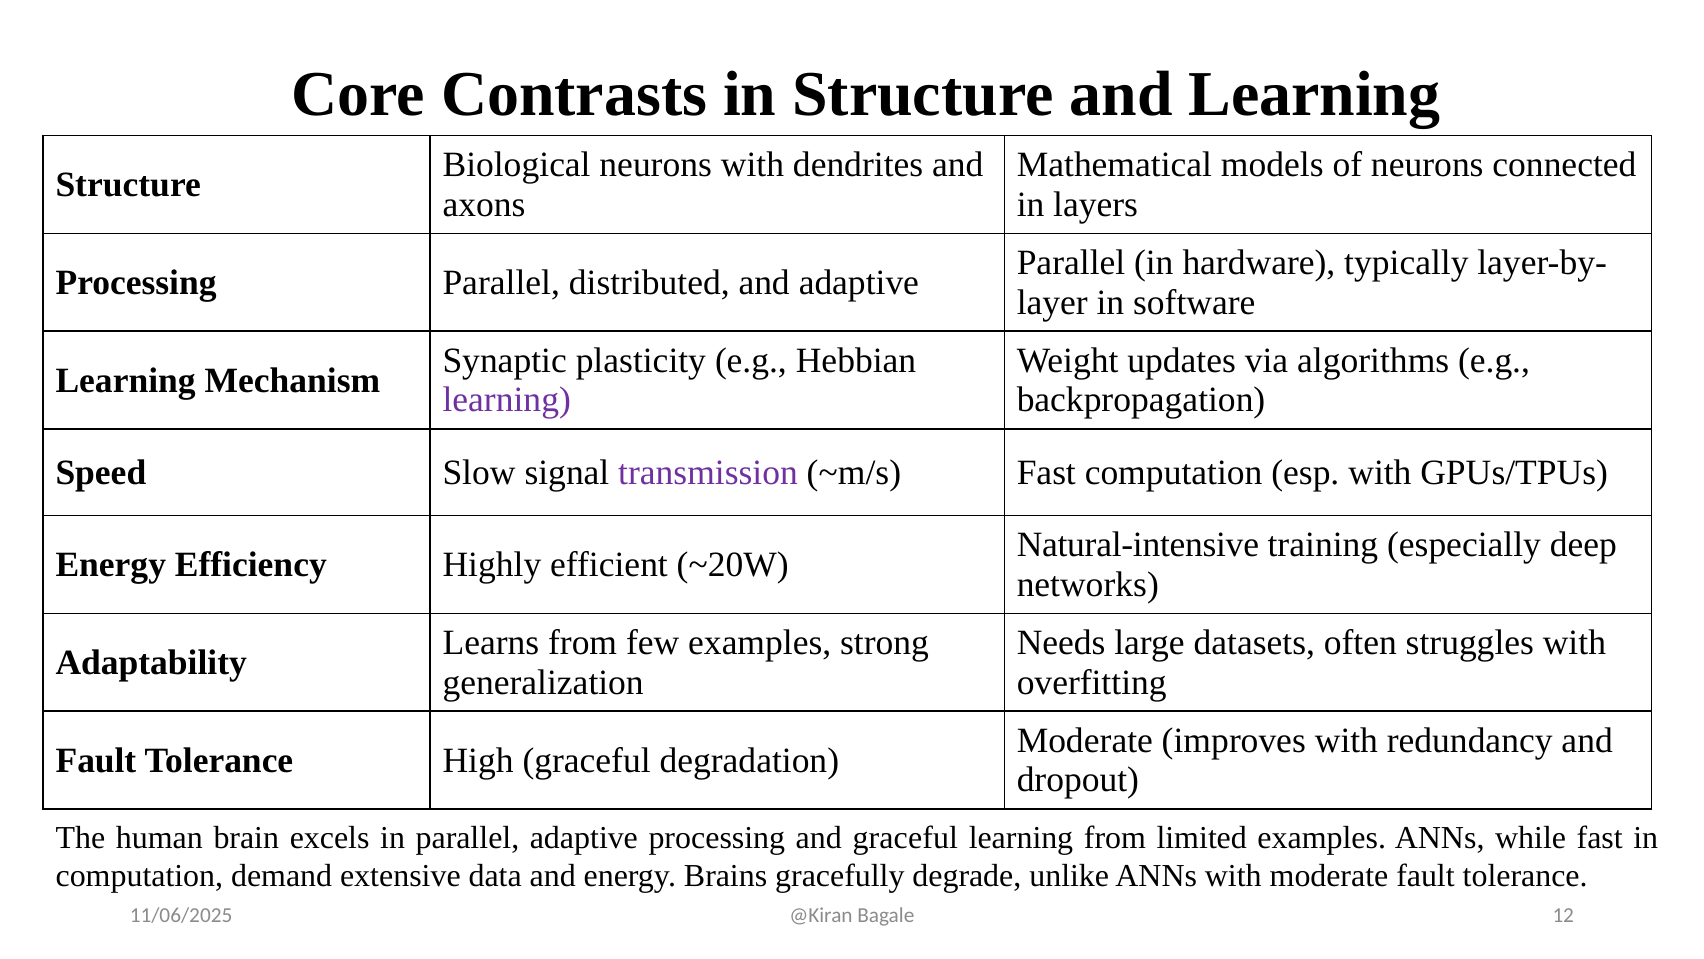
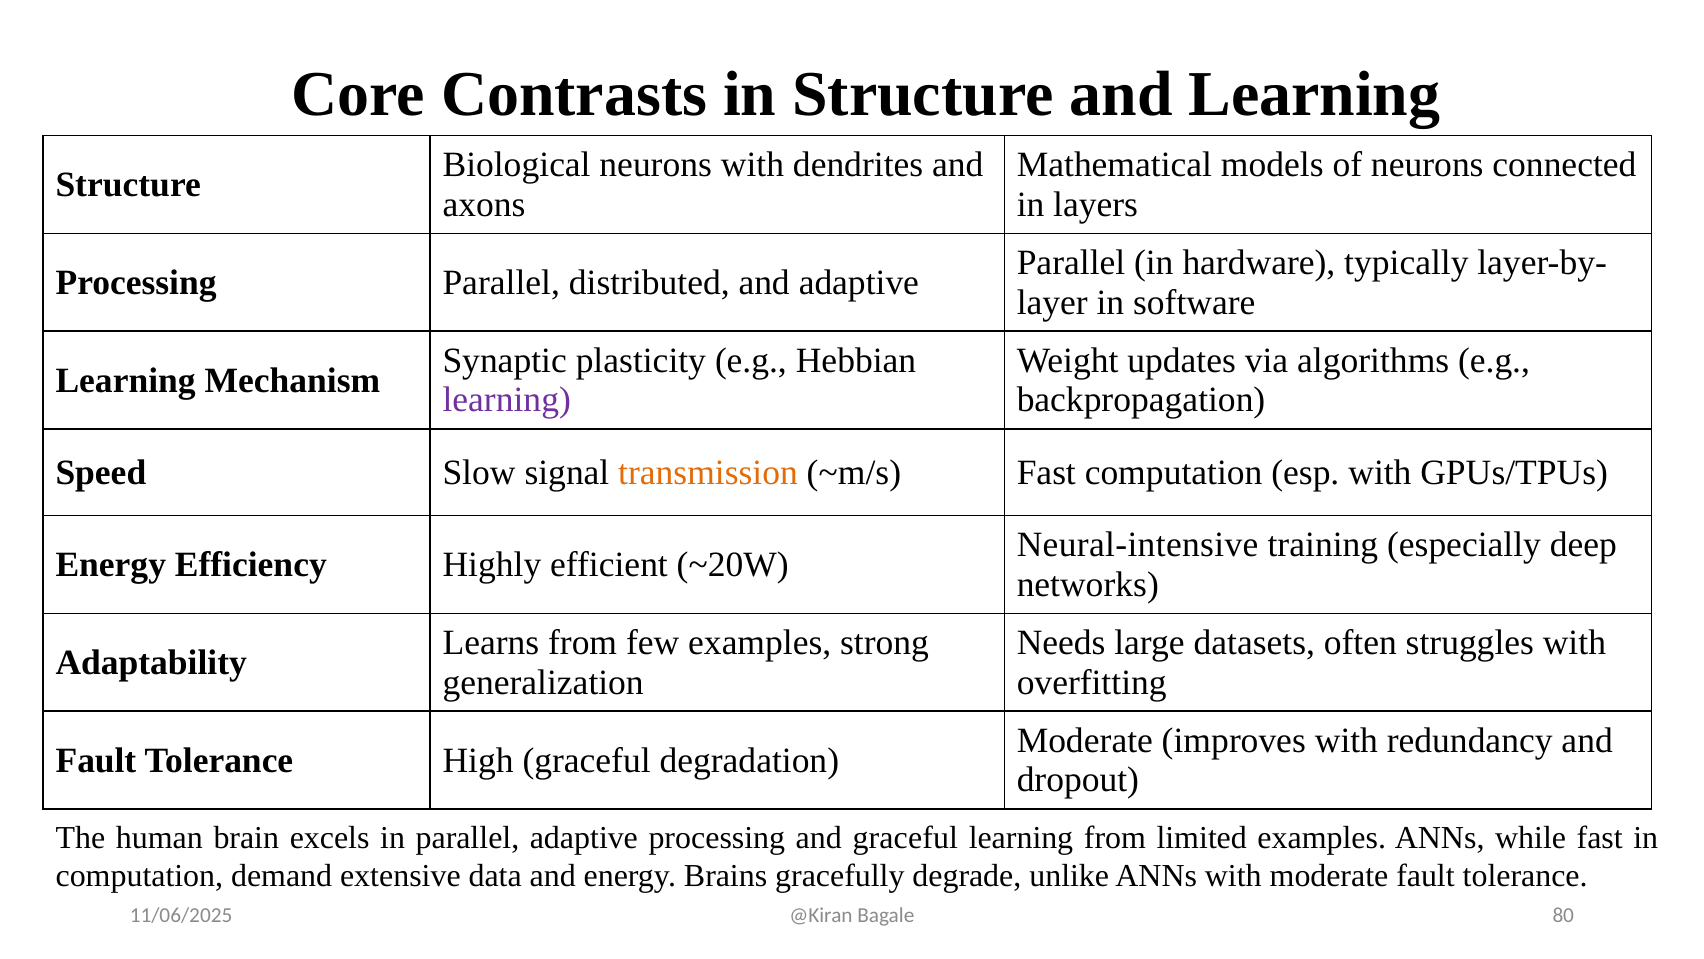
transmission colour: purple -> orange (708, 472)
Natural-intensive: Natural-intensive -> Neural-intensive (1138, 545)
12: 12 -> 80 (1563, 915)
